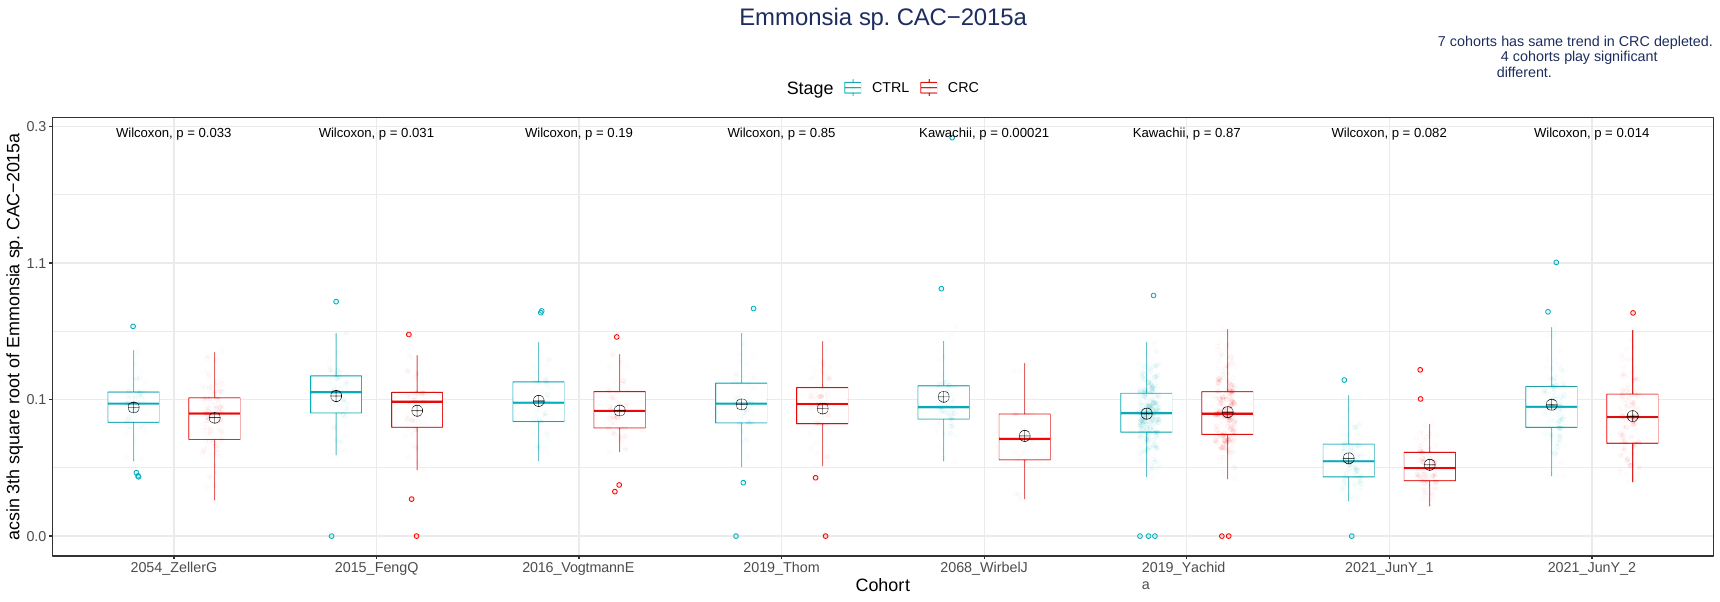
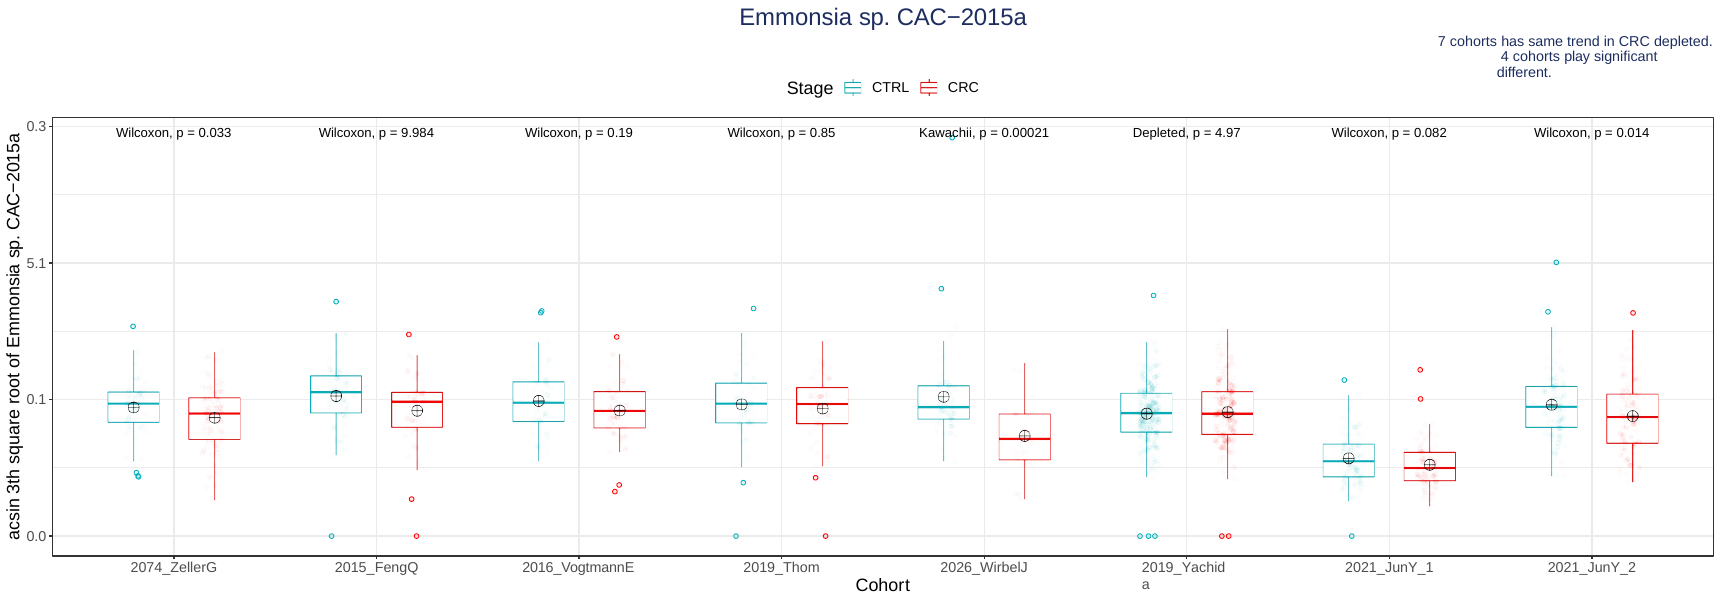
0.031: 0.031 -> 9.984 (418, 133)
0.00021 Kawachii: Kawachii -> Depleted (1161, 133)
0.87: 0.87 -> 4.97 (1228, 133)
1.1: 1.1 -> 5.1 (37, 263)
2054_ZellerG: 2054_ZellerG -> 2074_ZellerG (174, 567)
2068_WirbelJ: 2068_WirbelJ -> 2026_WirbelJ (984, 567)
